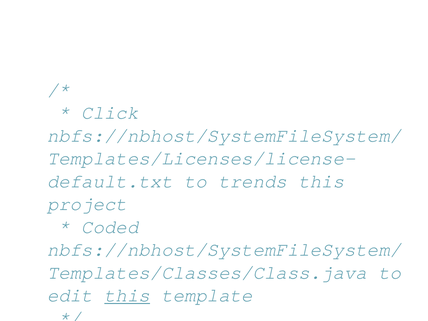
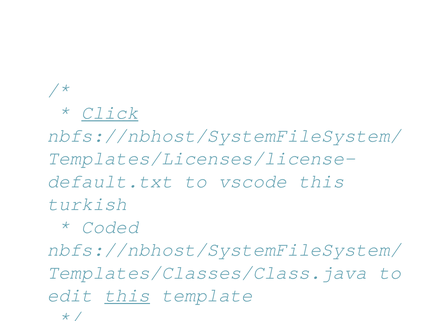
Click underline: none -> present (110, 113)
trends: trends -> vscode (253, 181)
project: project -> turkish (87, 204)
